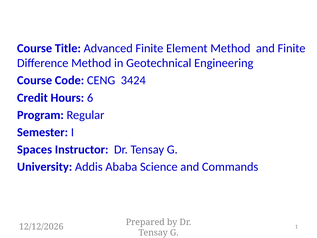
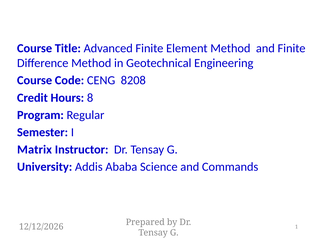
3424: 3424 -> 8208 (133, 80)
6: 6 -> 8 (90, 98)
Spaces: Spaces -> Matrix (35, 149)
